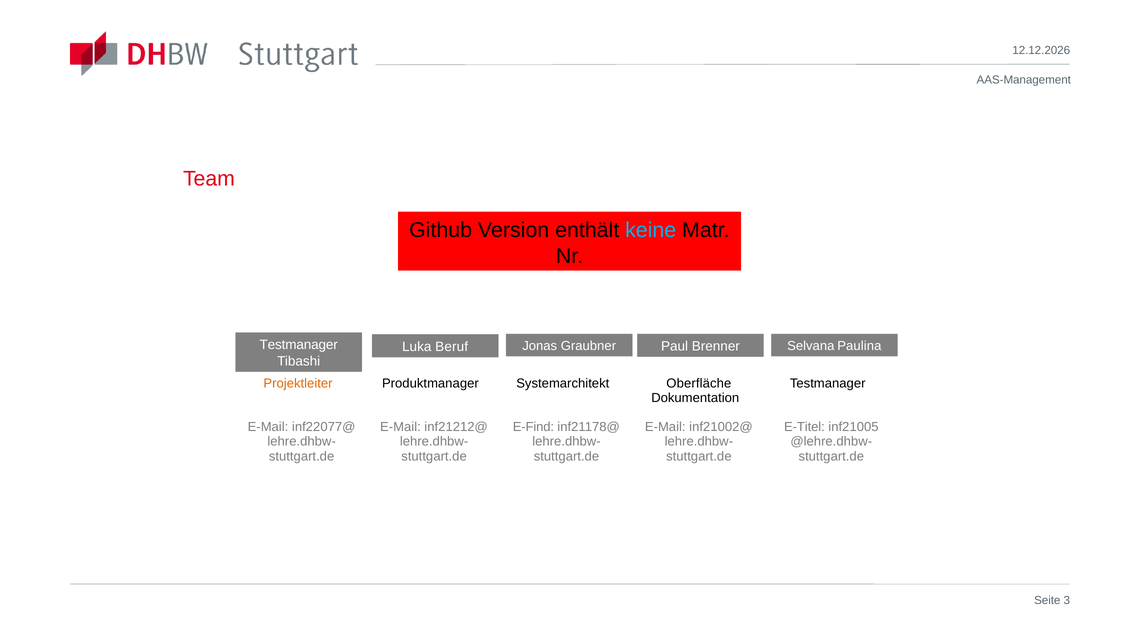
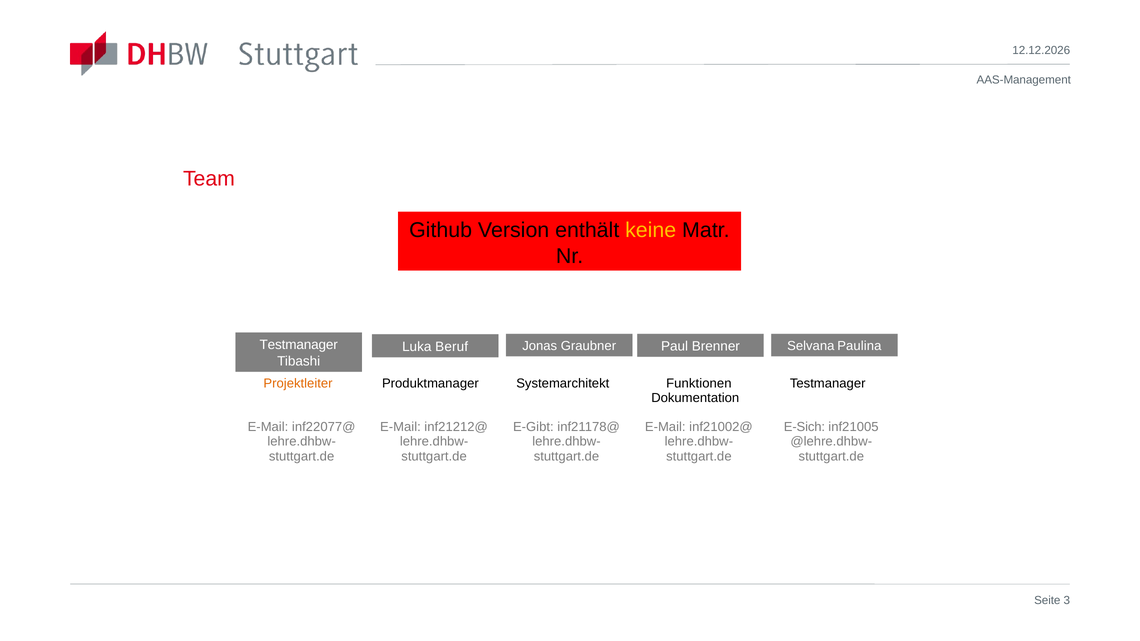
keine colour: light blue -> yellow (651, 230)
Oberfläche: Oberfläche -> Funktionen (699, 384)
E-Find: E-Find -> E-Gibt (533, 427)
E-Titel: E-Titel -> E-Sich (804, 427)
